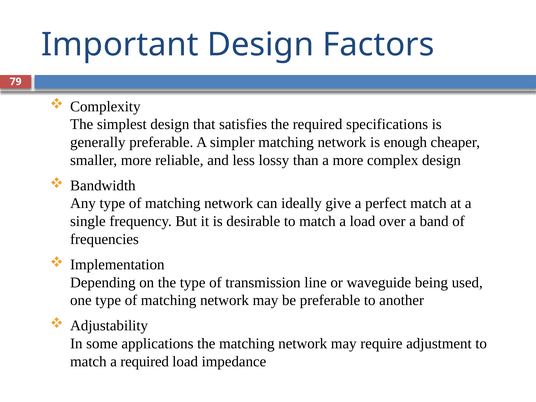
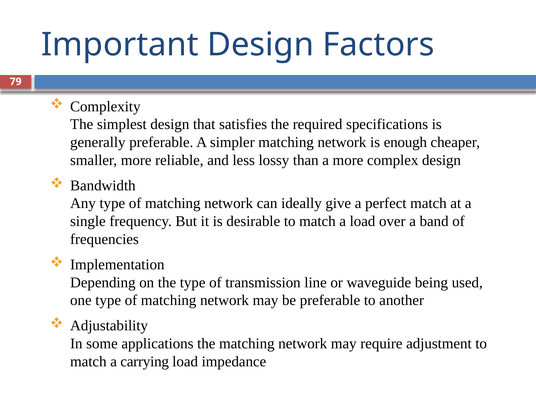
a required: required -> carrying (145, 361)
